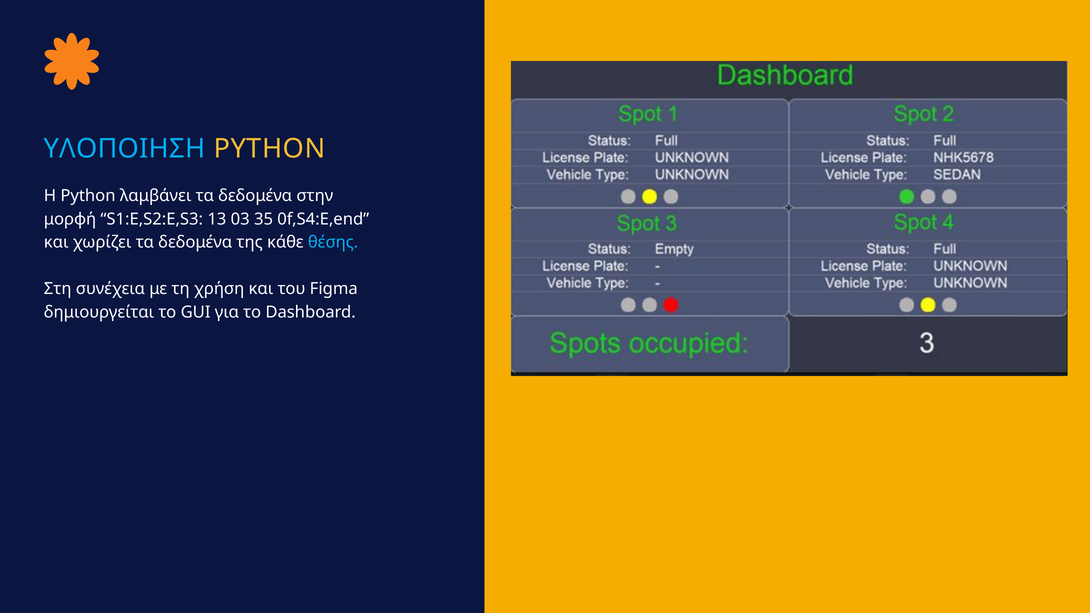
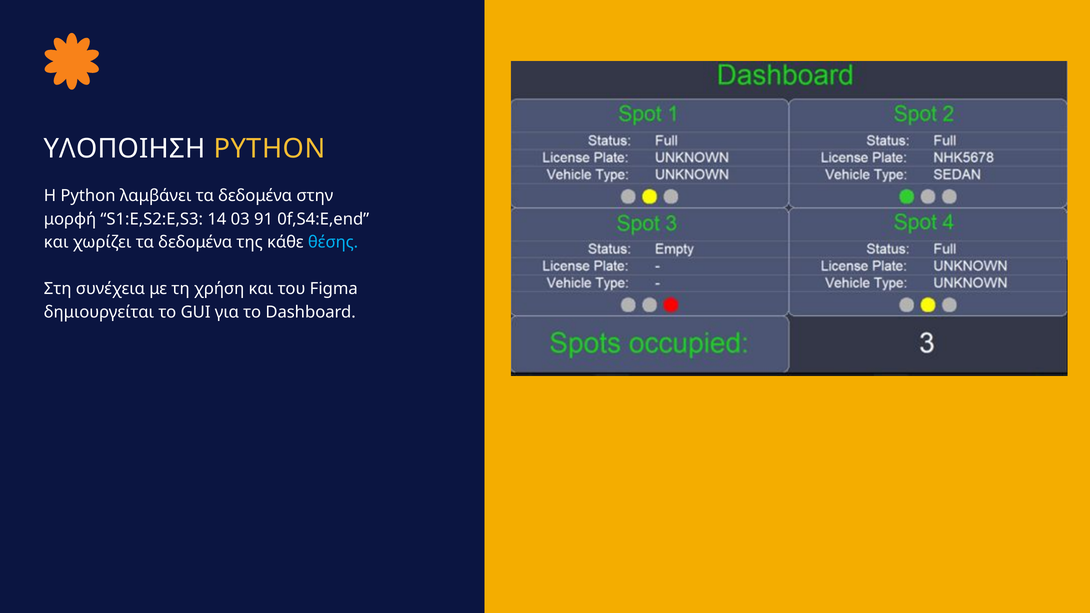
ΥΛΟΠΟΙΗΣΗ colour: light blue -> white (125, 149)
13: 13 -> 14 (217, 219)
35: 35 -> 91 (264, 219)
